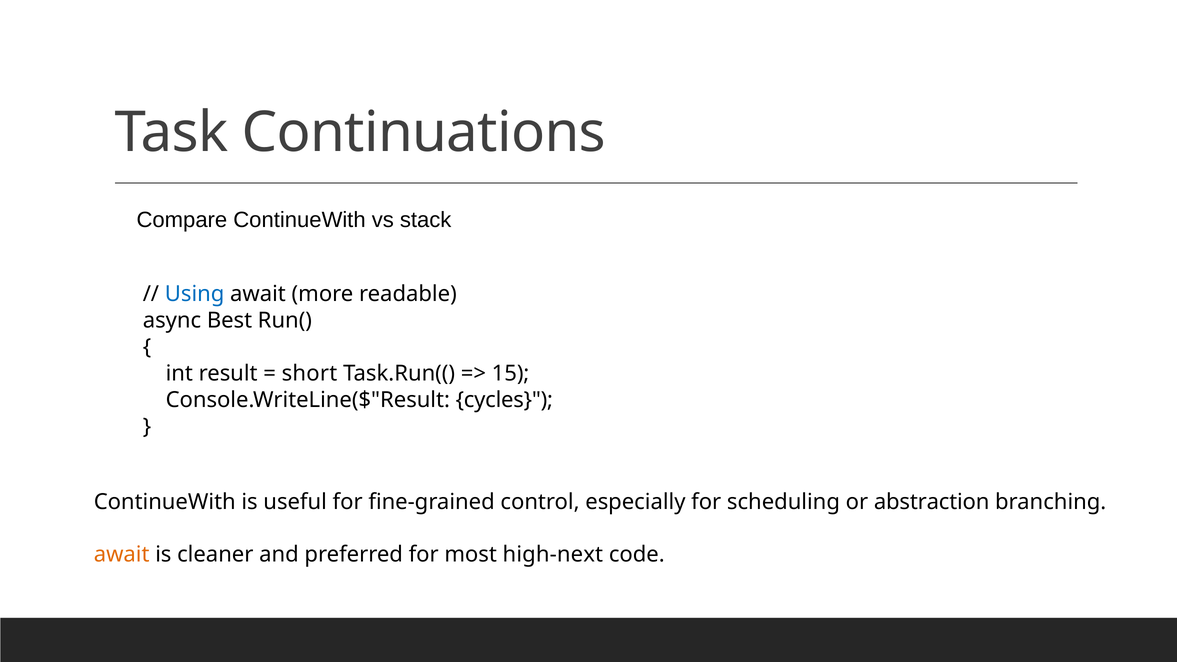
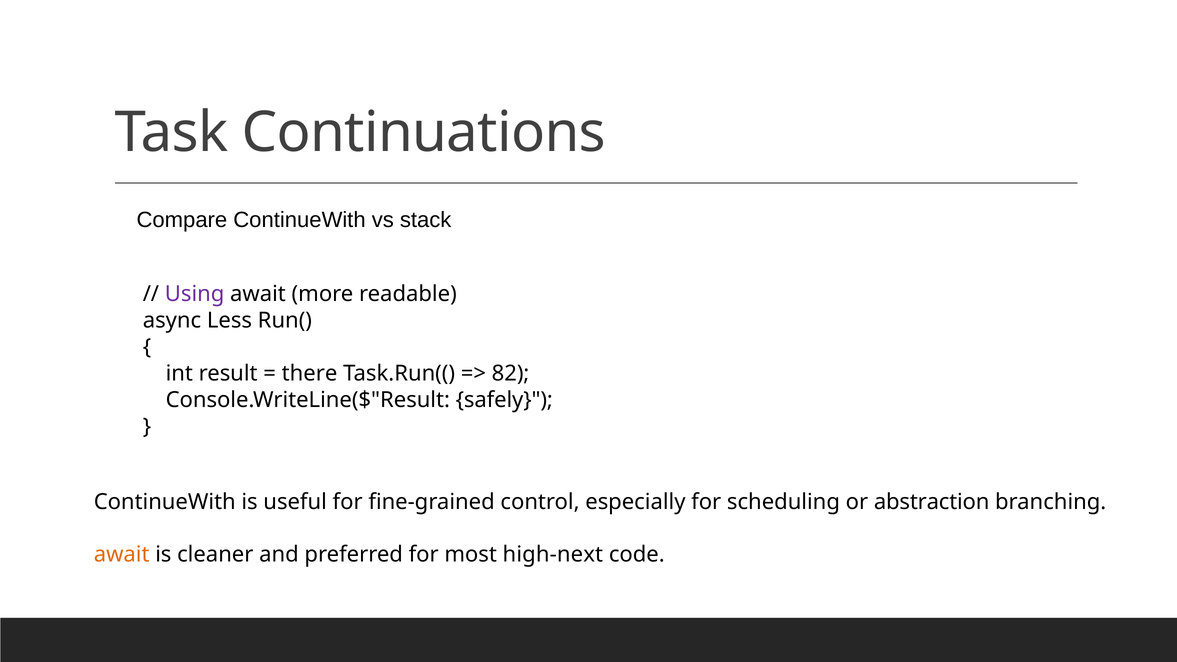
Using colour: blue -> purple (195, 294)
Best: Best -> Less (229, 320)
short: short -> there (310, 373)
15: 15 -> 82 (511, 373)
cycles: cycles -> safely (504, 400)
